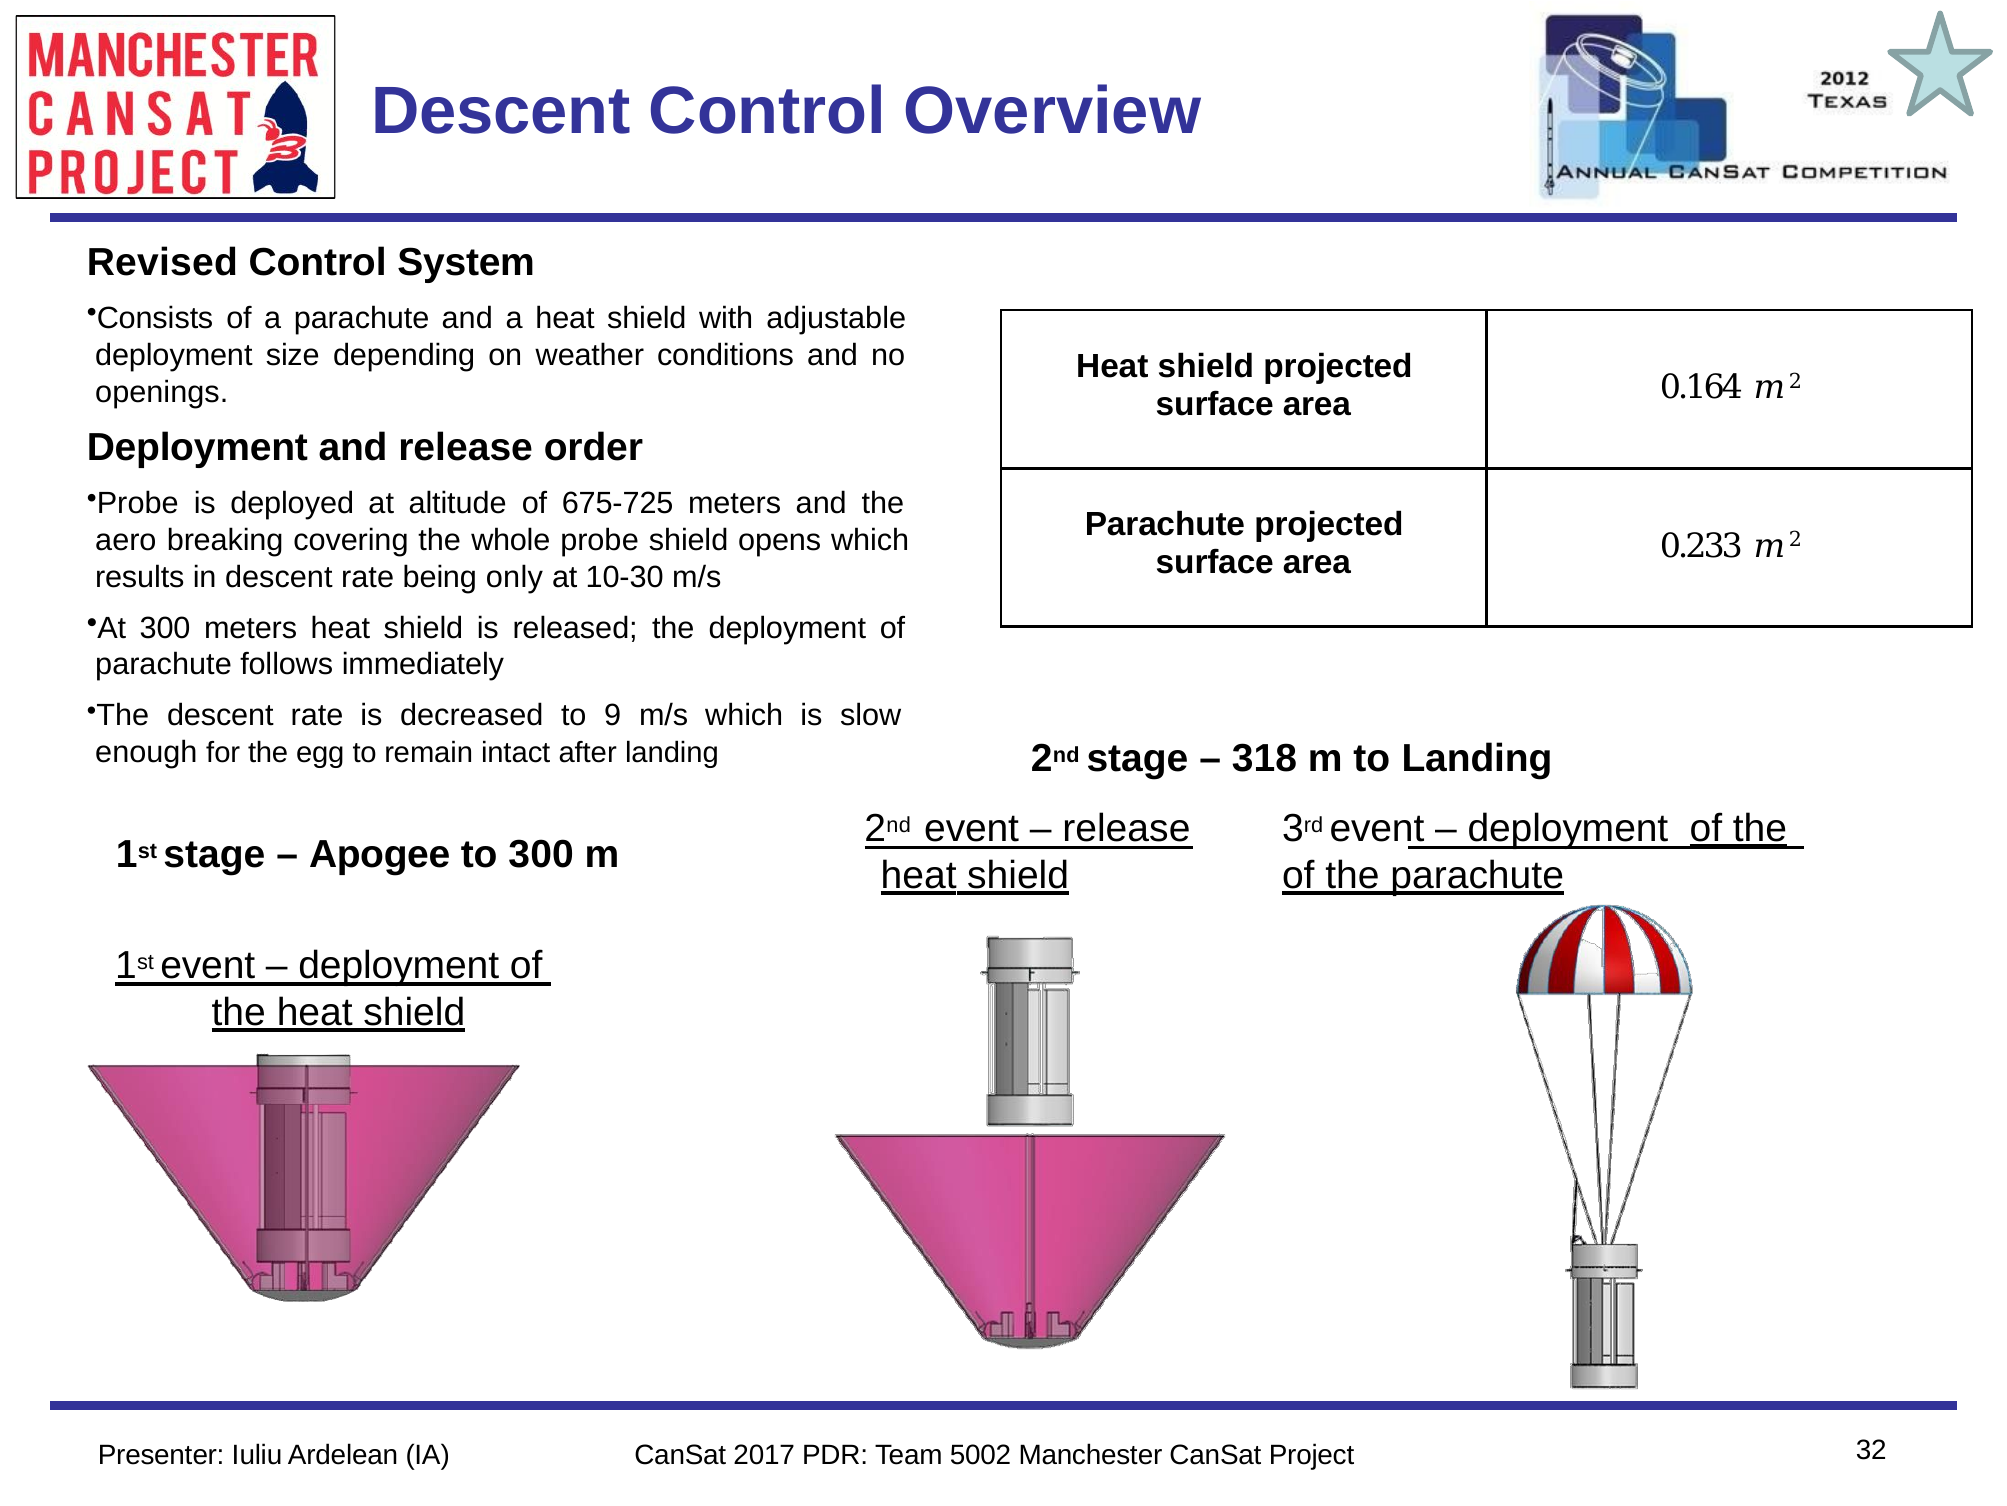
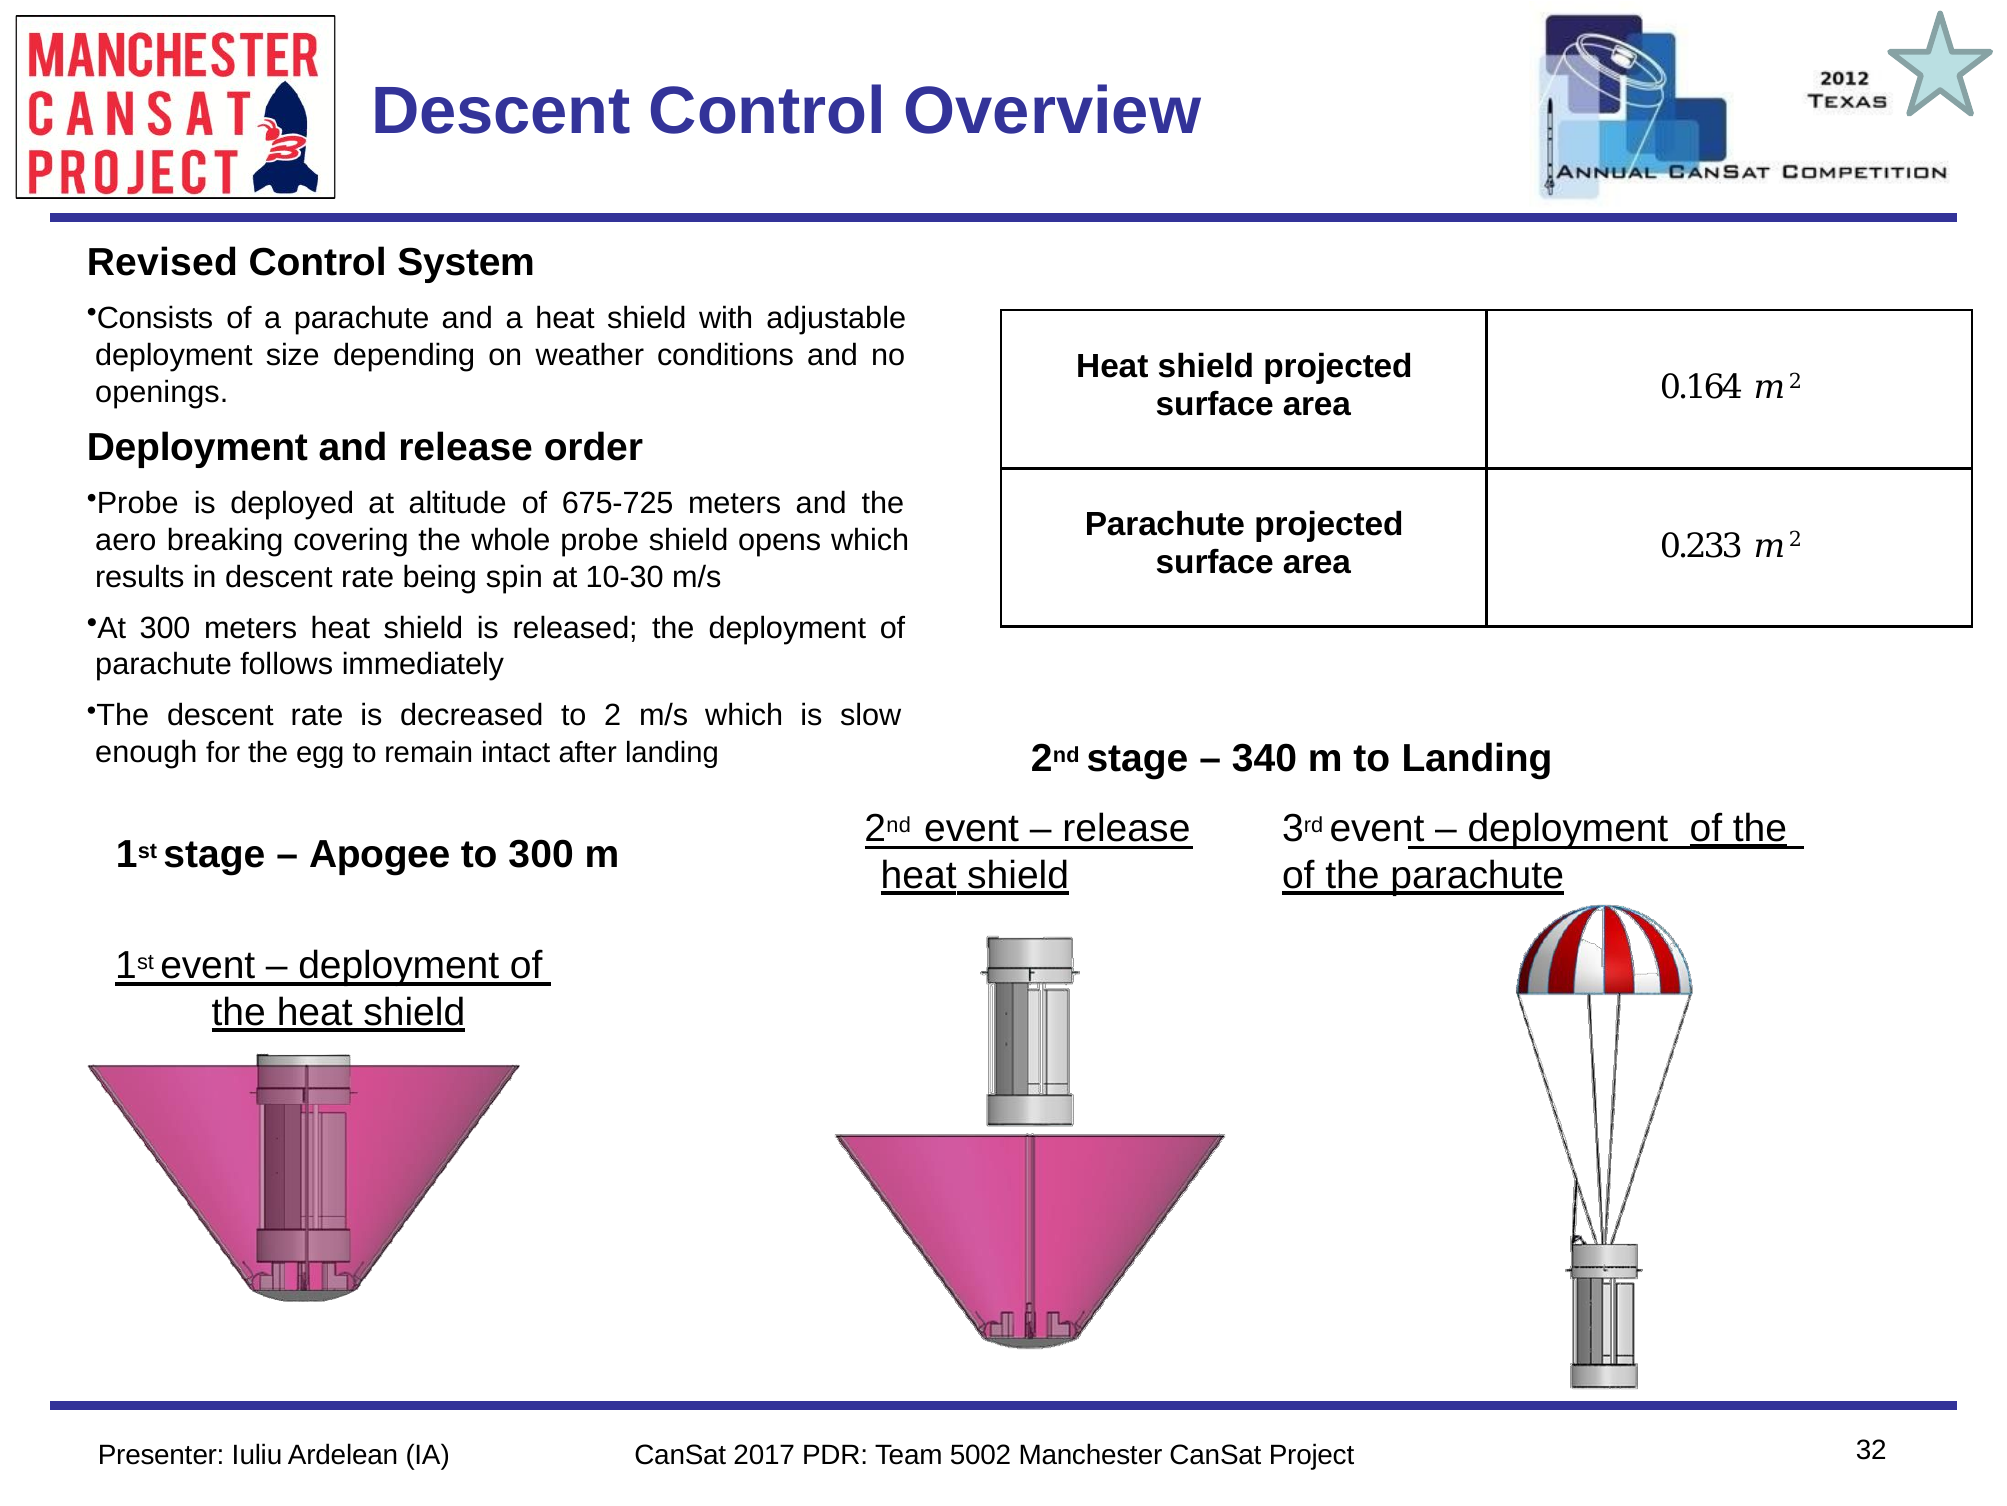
only: only -> spin (514, 577)
9: 9 -> 2 (613, 715)
318: 318 -> 340 (1264, 758)
